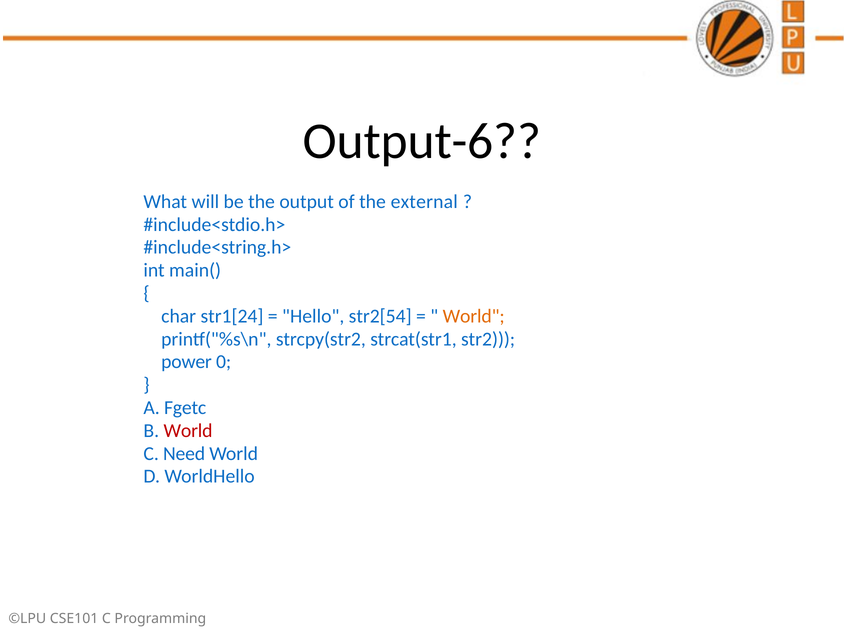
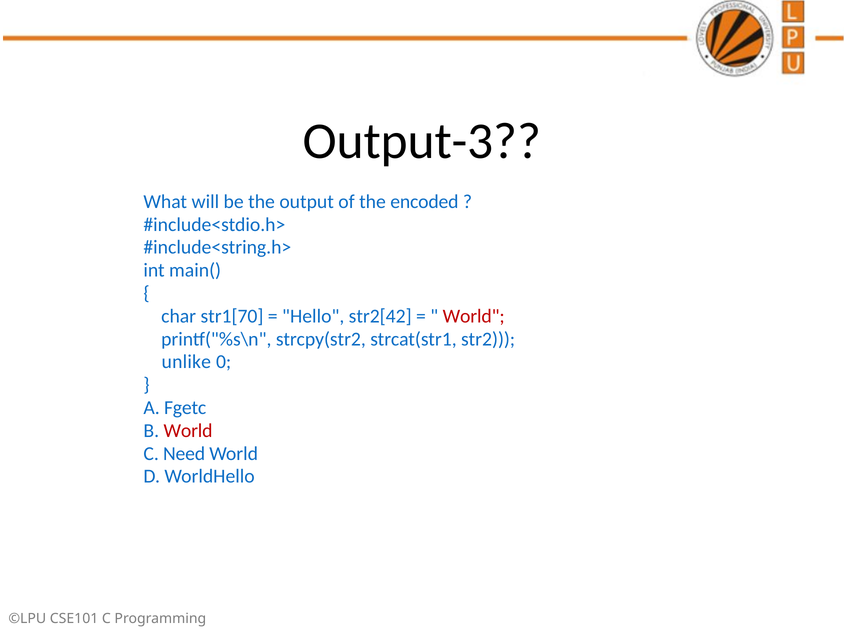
Output-6: Output-6 -> Output-3 (422, 141)
external: external -> encoded (424, 202)
str1[24: str1[24 -> str1[70 (232, 316)
str2[54: str2[54 -> str2[42 (380, 316)
World colour: orange -> red (474, 316)
power: power -> unlike (186, 362)
